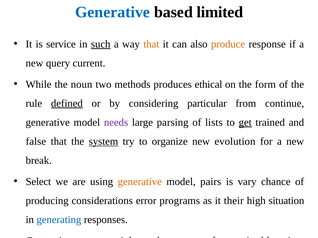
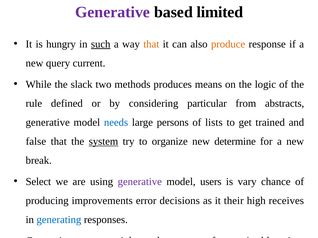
Generative colour: blue -> purple (113, 12)
service: service -> hungry (61, 44)
noun: noun -> slack (82, 84)
ethical: ethical -> means (208, 84)
form: form -> logic (265, 84)
defined underline: present -> none (67, 104)
continue: continue -> abstracts (285, 104)
needs colour: purple -> blue (116, 123)
parsing: parsing -> persons (173, 123)
get underline: present -> none (245, 123)
evolution: evolution -> determine (235, 142)
generative colour: orange -> purple (140, 182)
pairs: pairs -> users (211, 182)
considerations: considerations -> improvements (102, 201)
programs: programs -> decisions (180, 201)
situation: situation -> receives (286, 201)
